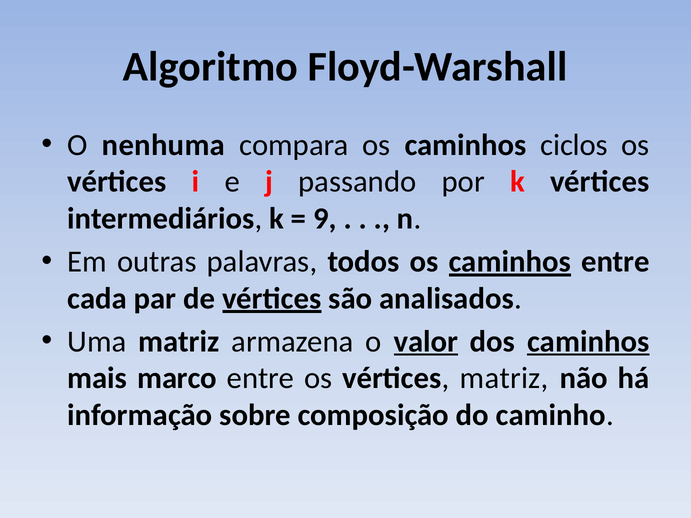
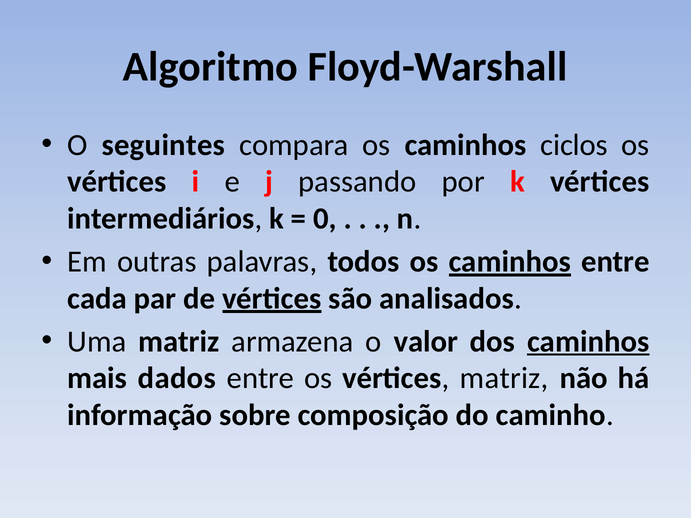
nenhuma: nenhuma -> seguintes (163, 145)
9: 9 -> 0 (325, 219)
valor underline: present -> none (426, 342)
marco: marco -> dados (177, 378)
